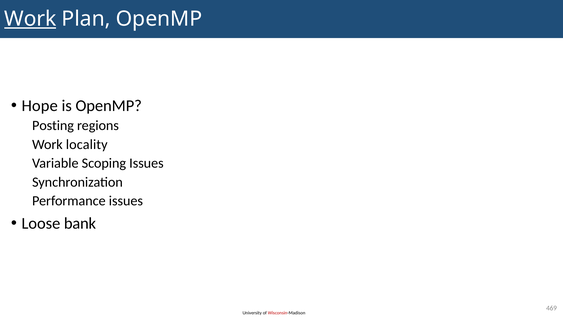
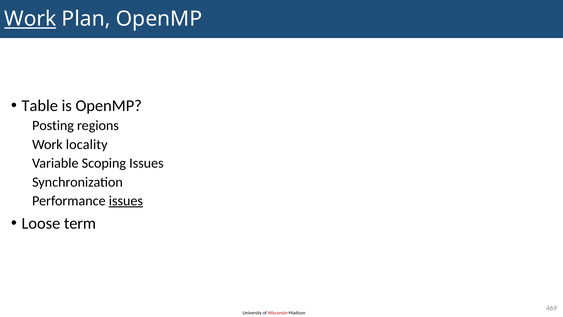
Hope: Hope -> Table (40, 106)
issues underline: none -> present (126, 201)
bank: bank -> term (80, 223)
